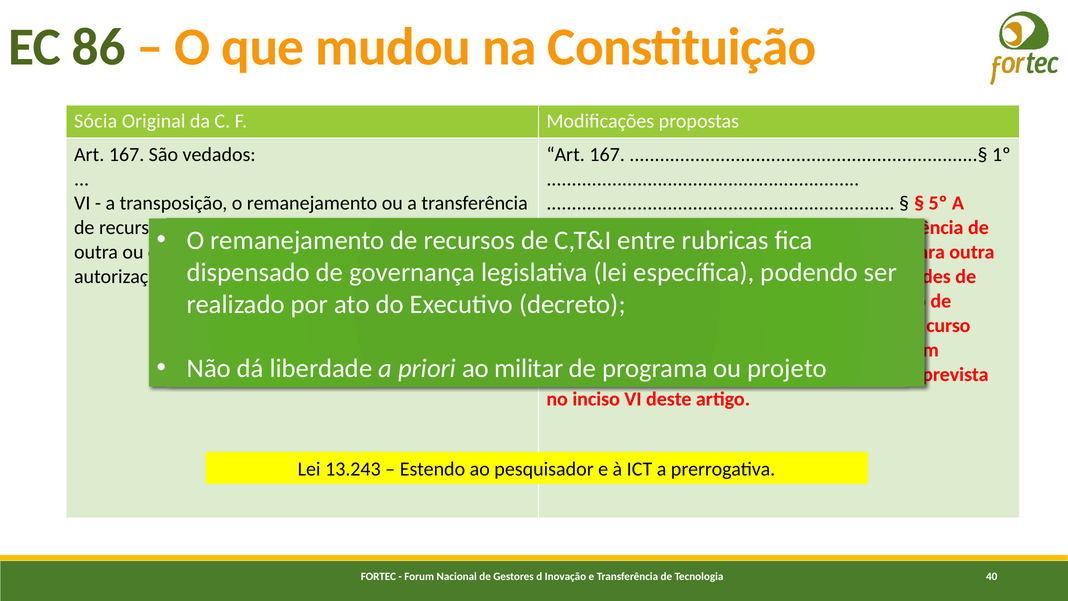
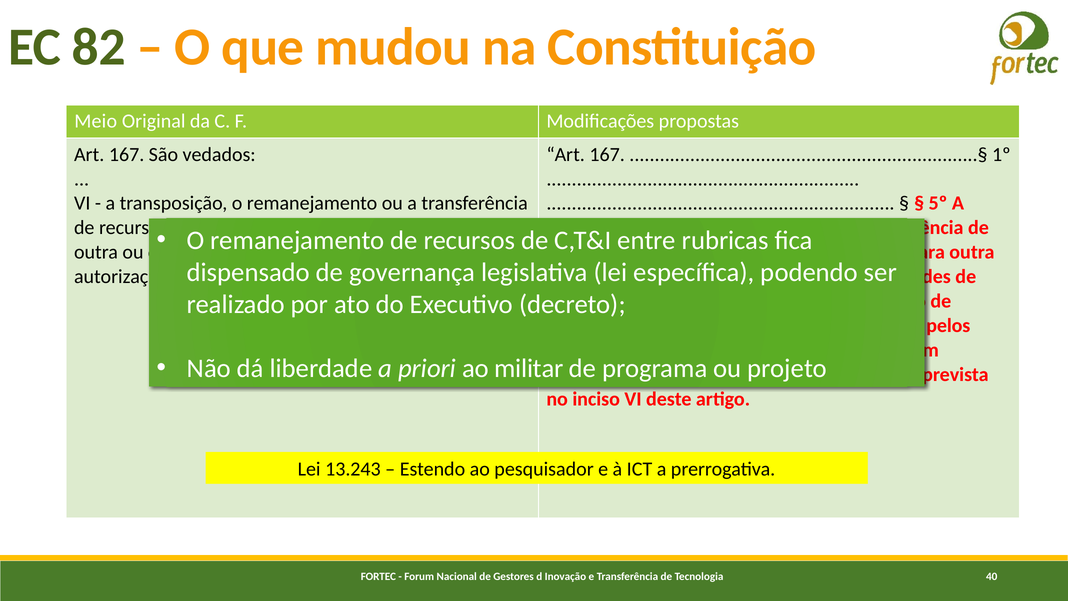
86: 86 -> 82 (99, 47)
Sócia: Sócia -> Meio (96, 121)
curso: curso -> pelos (948, 325)
